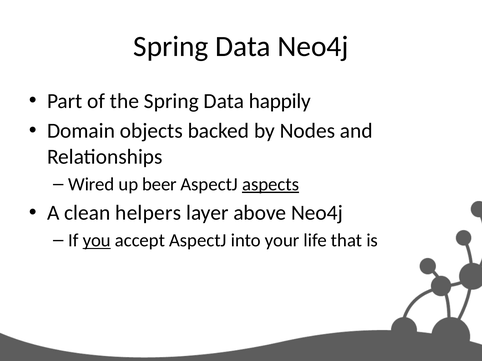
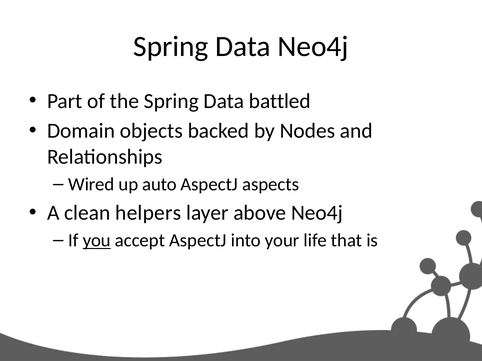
happily: happily -> battled (280, 101)
beer: beer -> auto (159, 185)
aspects underline: present -> none (271, 185)
